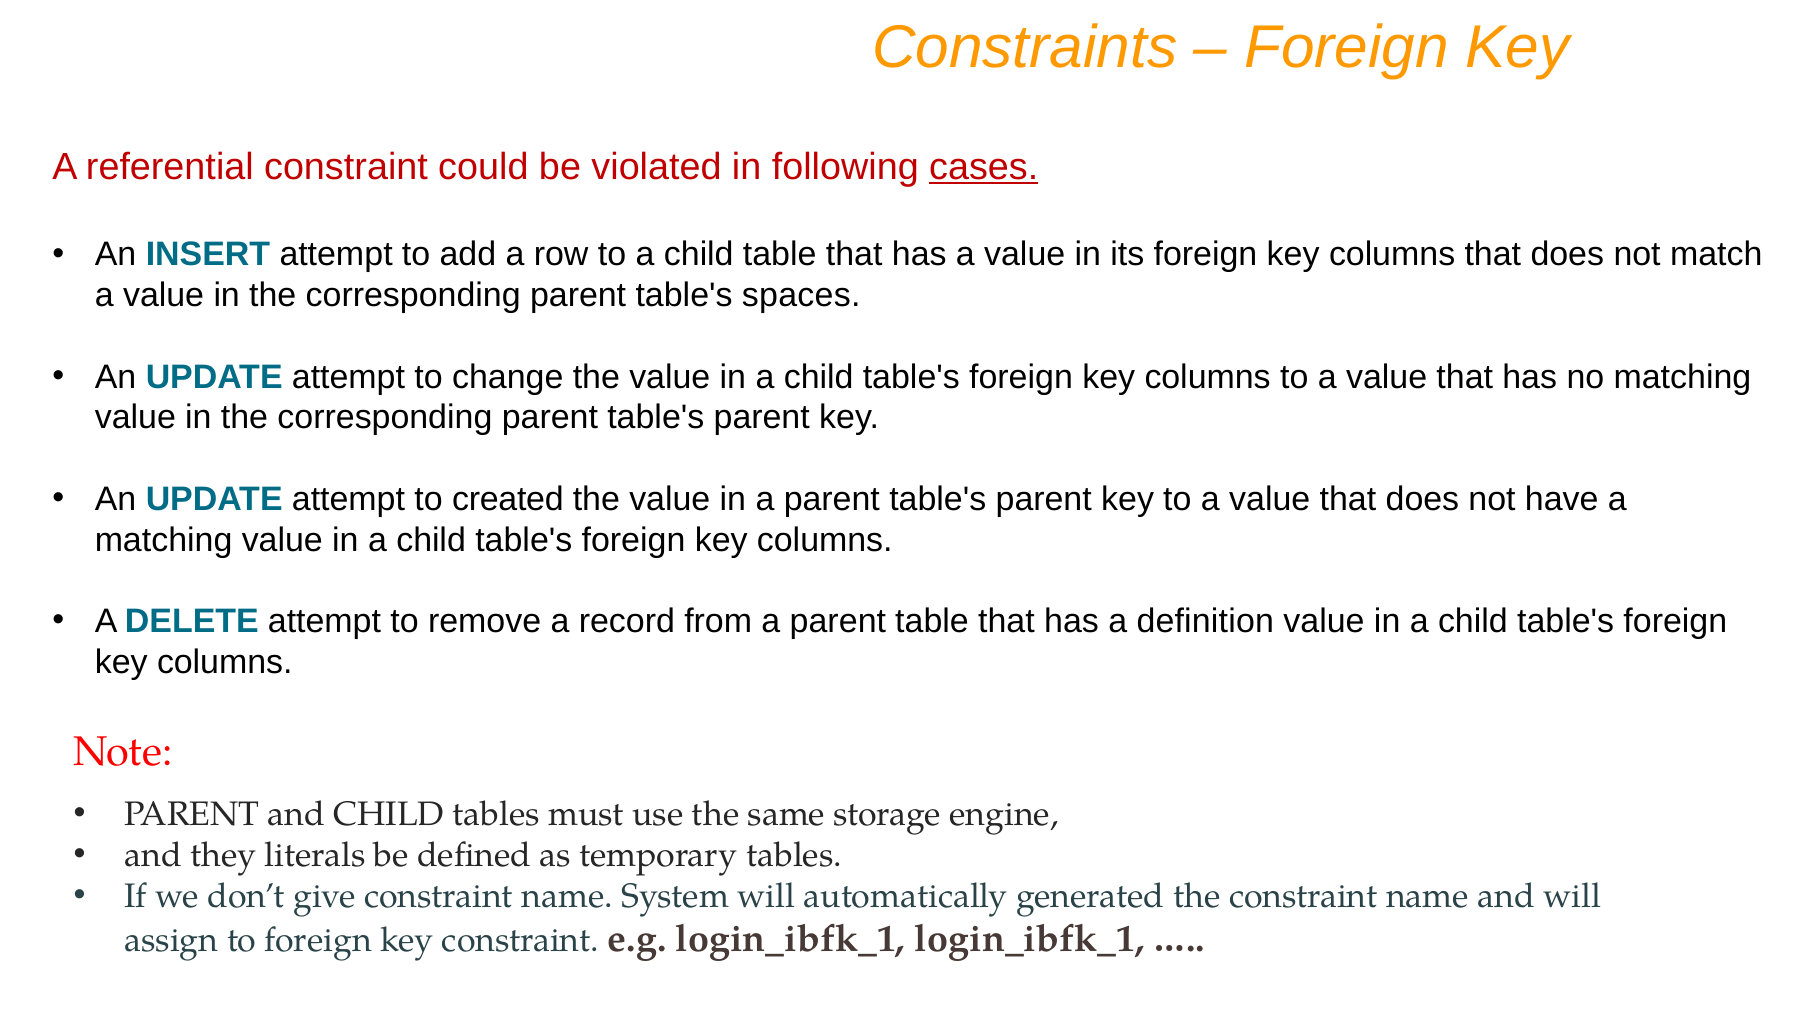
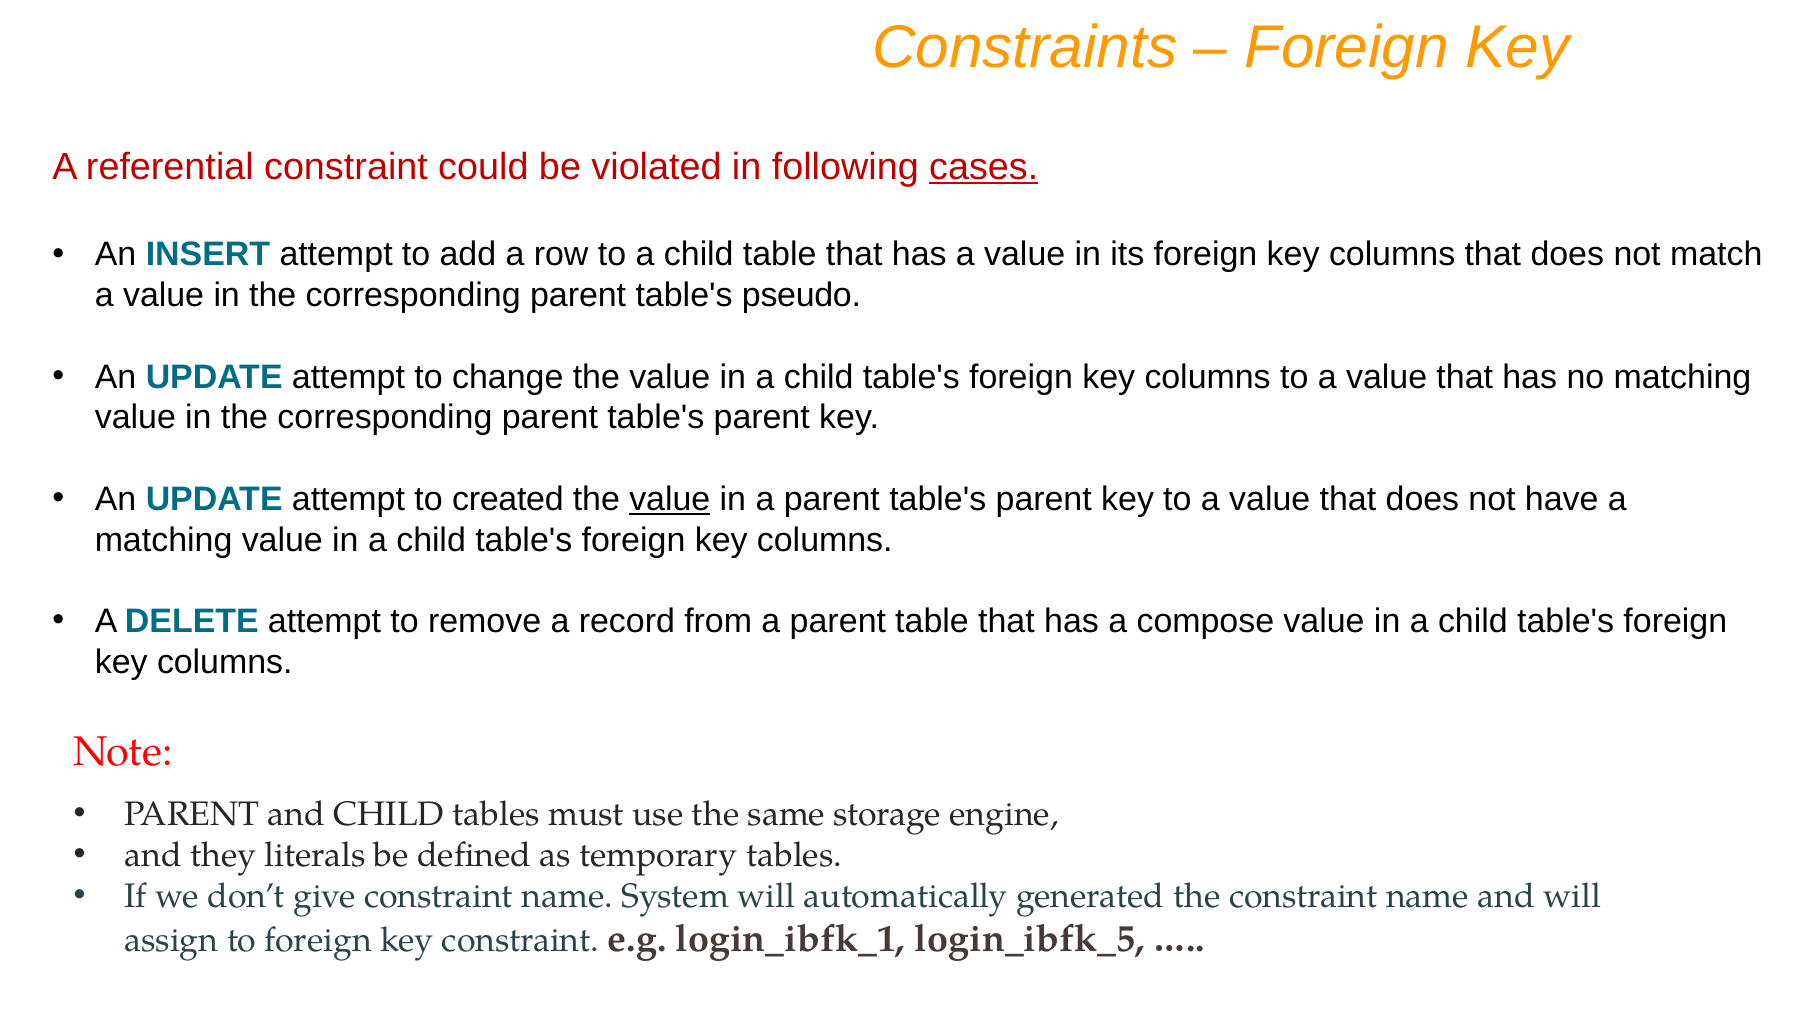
spaces: spaces -> pseudo (801, 296)
value underline: none -> present (670, 499)
definition: definition -> compose (1205, 621)
login_ibfk_1 login_ibfk_1: login_ibfk_1 -> login_ibfk_5 (1030, 939)
